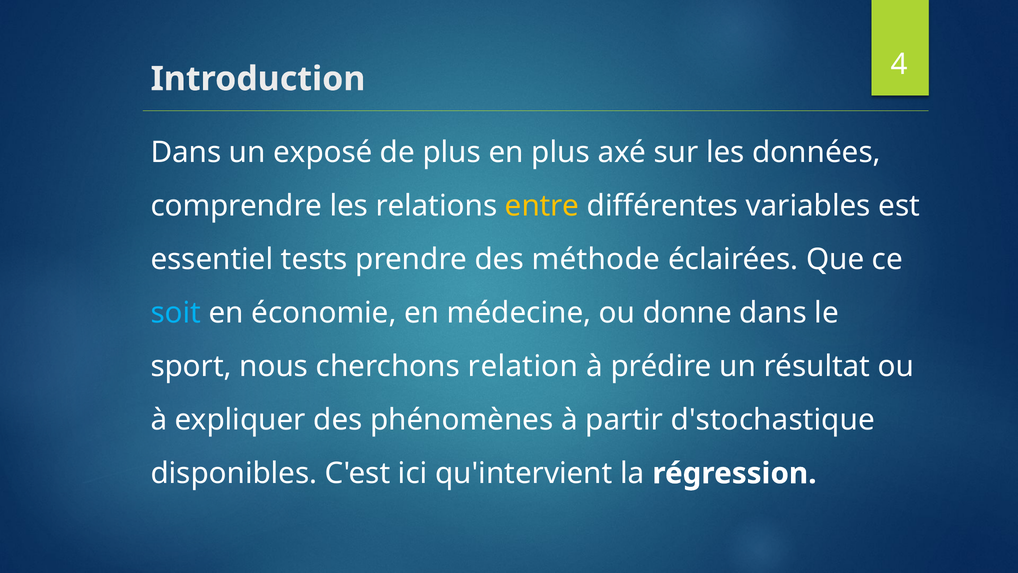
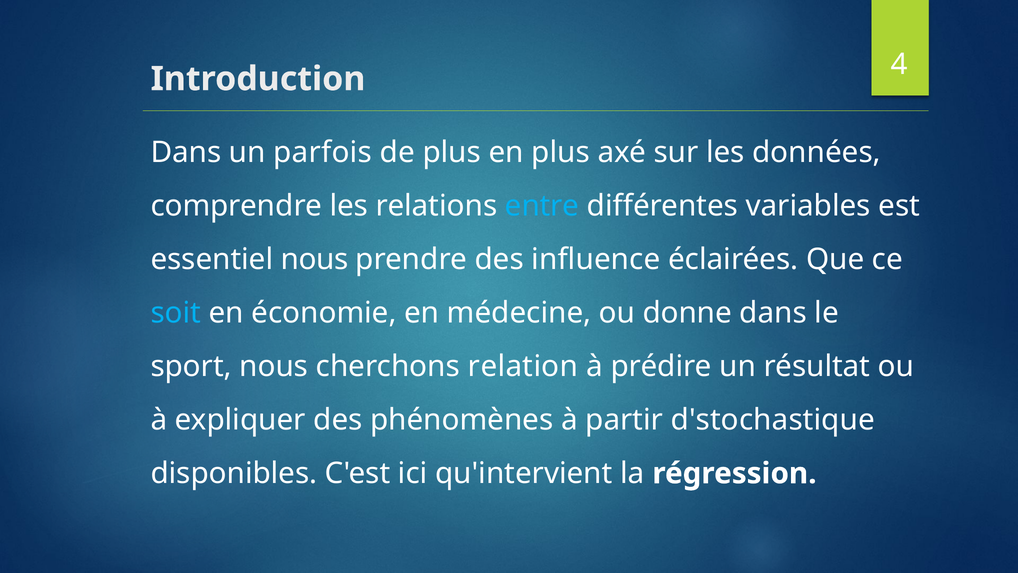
exposé: exposé -> parfois (323, 152)
entre colour: yellow -> light blue (542, 206)
essentiel tests: tests -> nous (315, 259)
méthode: méthode -> influence (596, 259)
